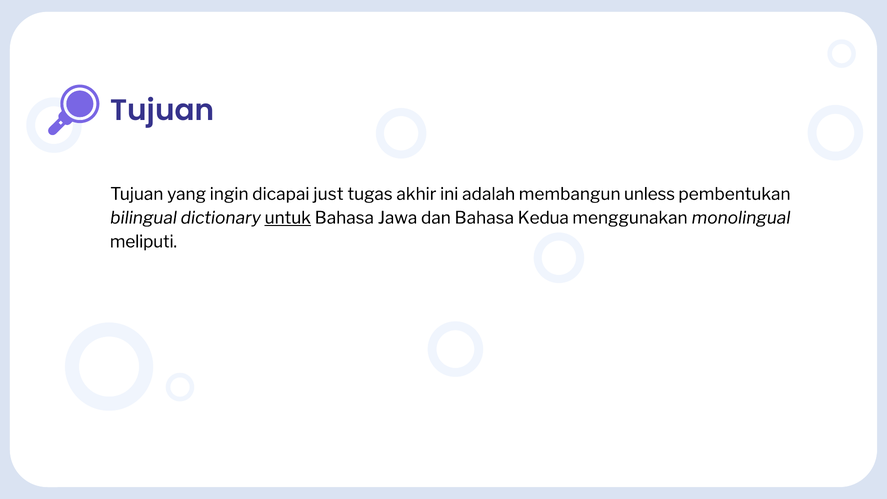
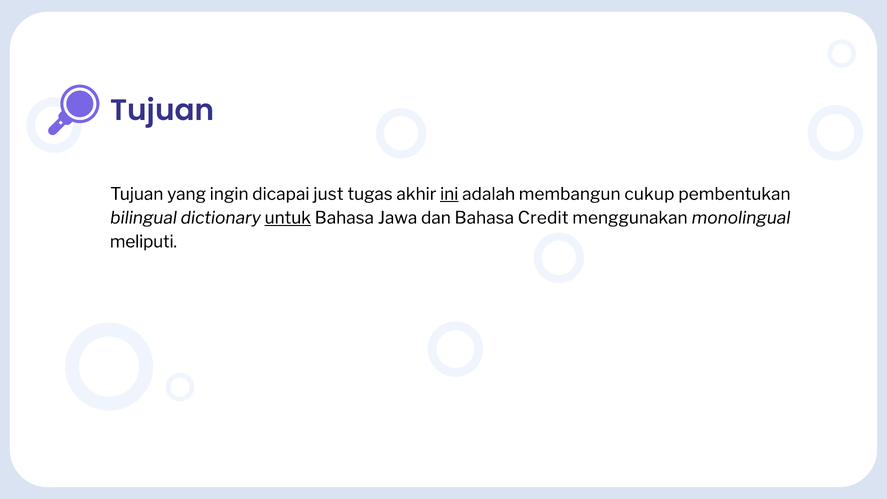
ini underline: none -> present (449, 194)
unless: unless -> cukup (649, 194)
Kedua: Kedua -> Credit (543, 218)
